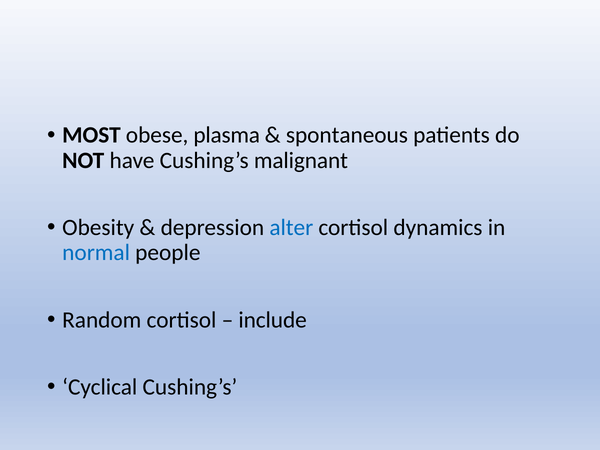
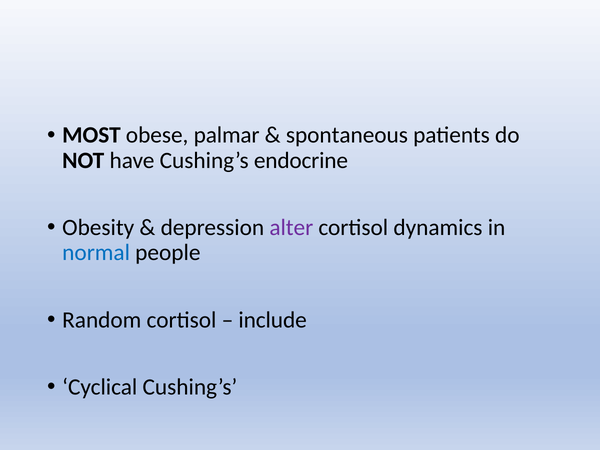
plasma: plasma -> palmar (227, 135)
malignant: malignant -> endocrine (301, 160)
alter colour: blue -> purple (291, 228)
